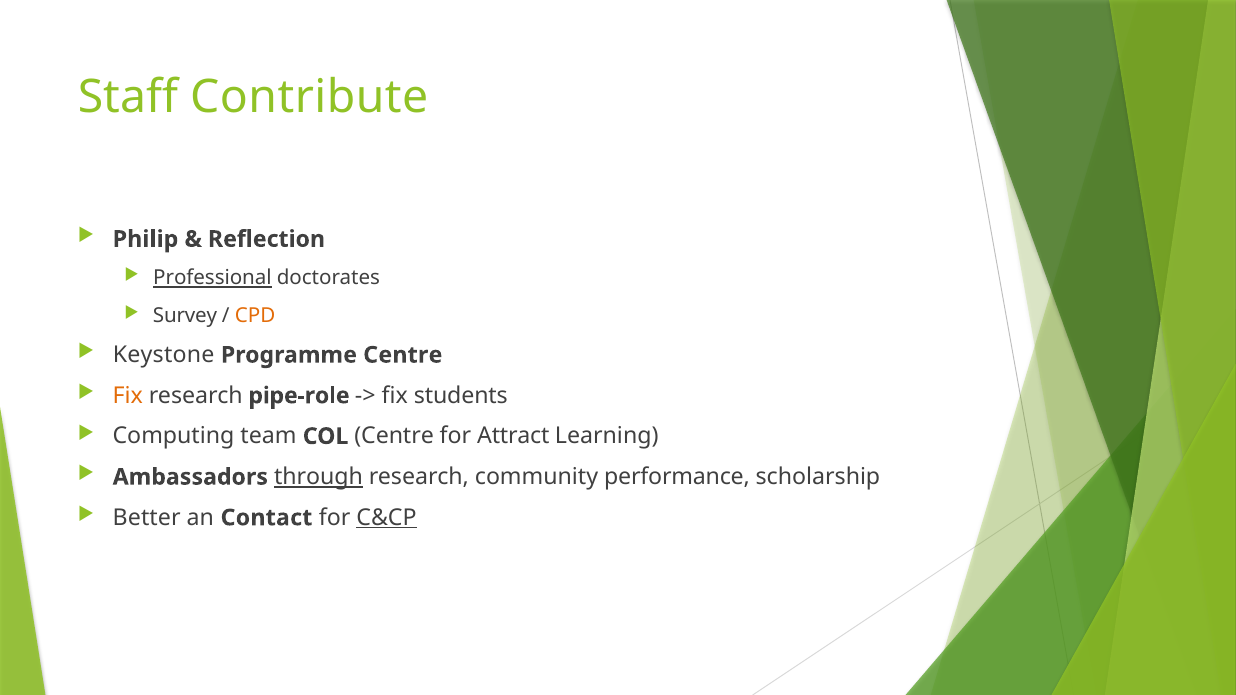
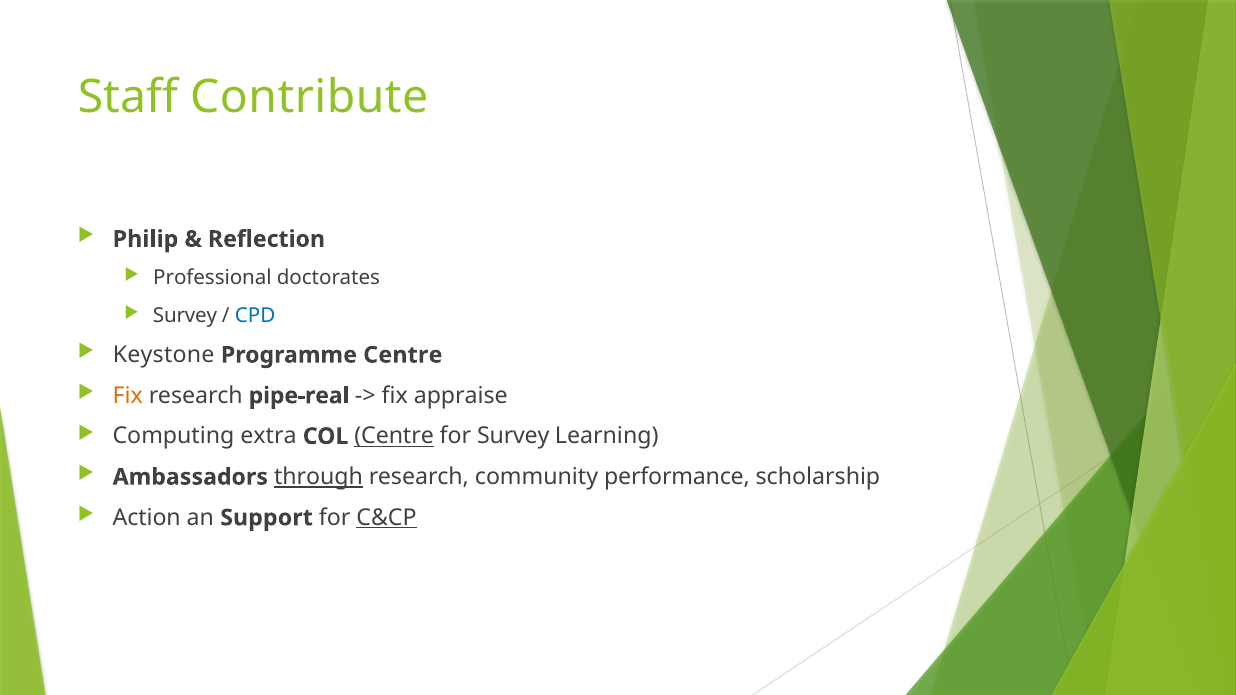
Professional underline: present -> none (212, 278)
CPD colour: orange -> blue (255, 316)
pipe-role: pipe-role -> pipe-real (299, 396)
students: students -> appraise (461, 396)
team: team -> extra (268, 436)
Centre underline: none -> present (394, 436)
for Attract: Attract -> Survey (513, 436)
Better: Better -> Action (147, 518)
Contact: Contact -> Support (267, 518)
